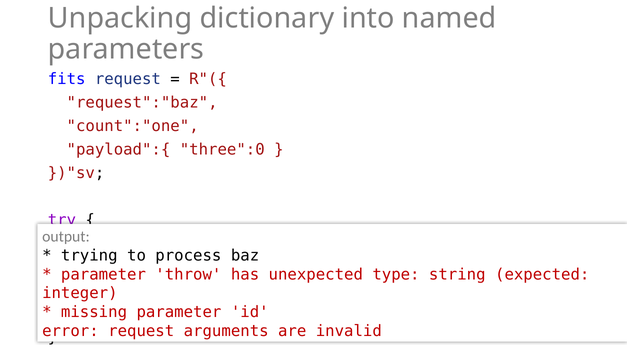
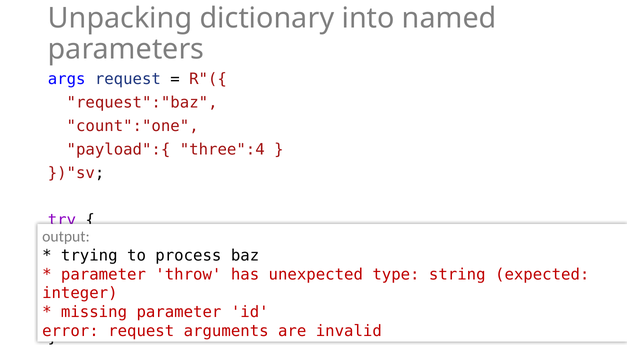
fits: fits -> args (67, 79)
three":0: three":0 -> three":4 (222, 149)
